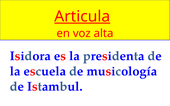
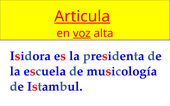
voz underline: none -> present (82, 33)
